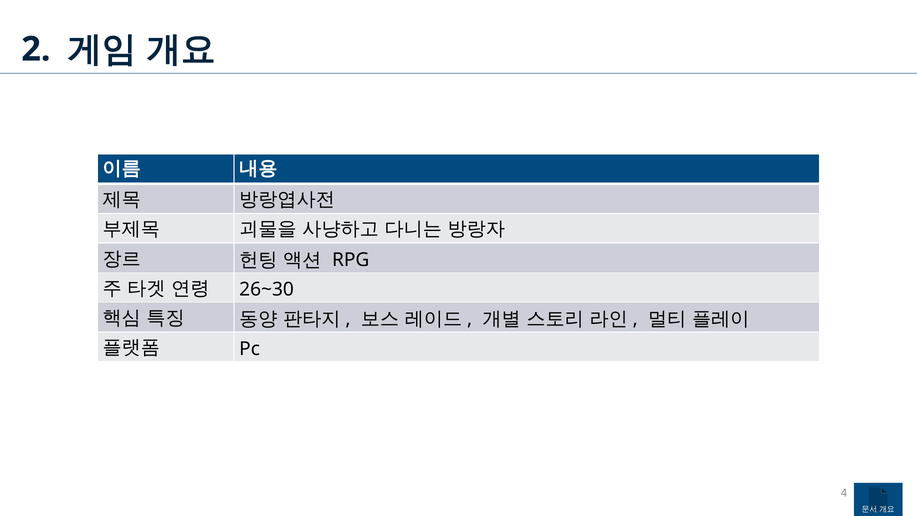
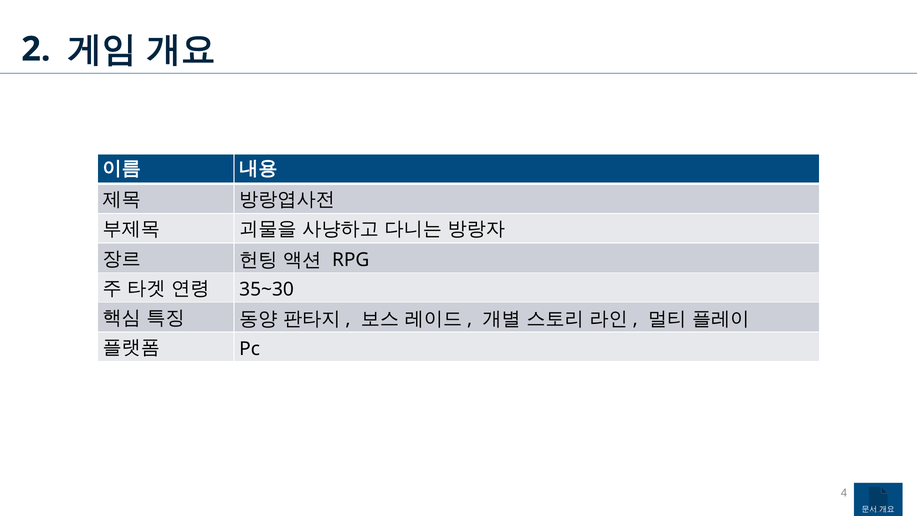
26~30: 26~30 -> 35~30 (267, 289)
